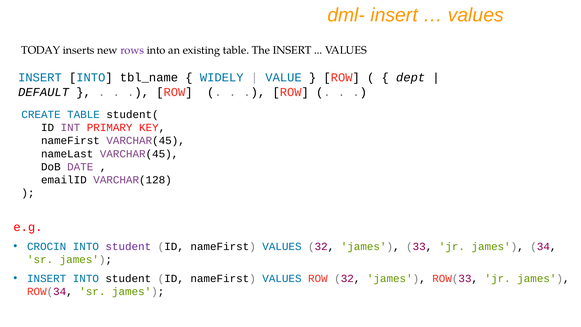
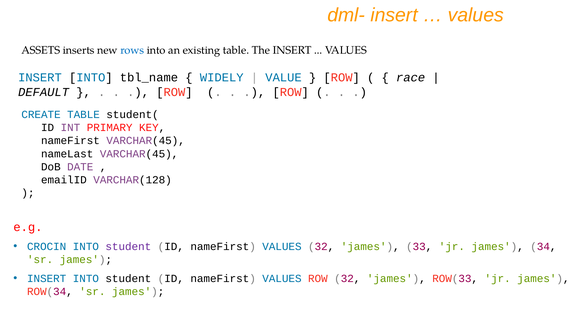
TODAY: TODAY -> ASSETS (41, 50)
rows colour: purple -> blue (132, 50)
dept: dept -> race (411, 78)
